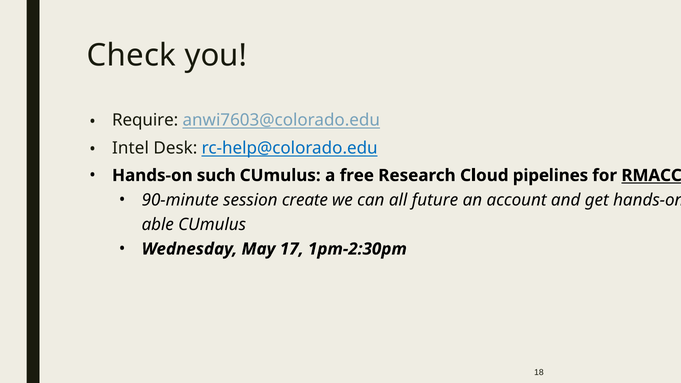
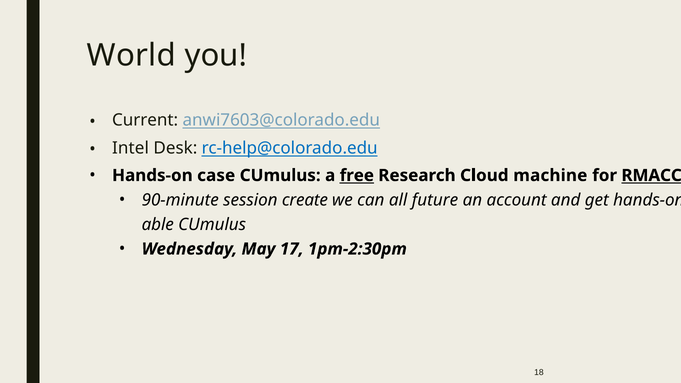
Check: Check -> World (131, 55)
Require: Require -> Current (145, 120)
such: such -> case (216, 175)
free underline: none -> present (357, 175)
pipelines: pipelines -> machine (550, 175)
